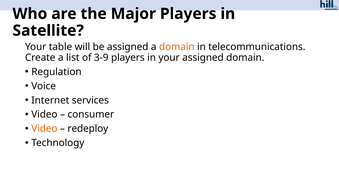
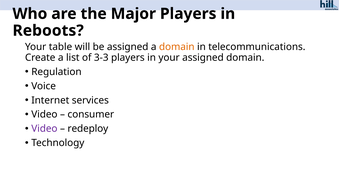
Satellite: Satellite -> Reboots (48, 31)
3-9: 3-9 -> 3-3 (101, 57)
Video colour: orange -> purple (44, 128)
